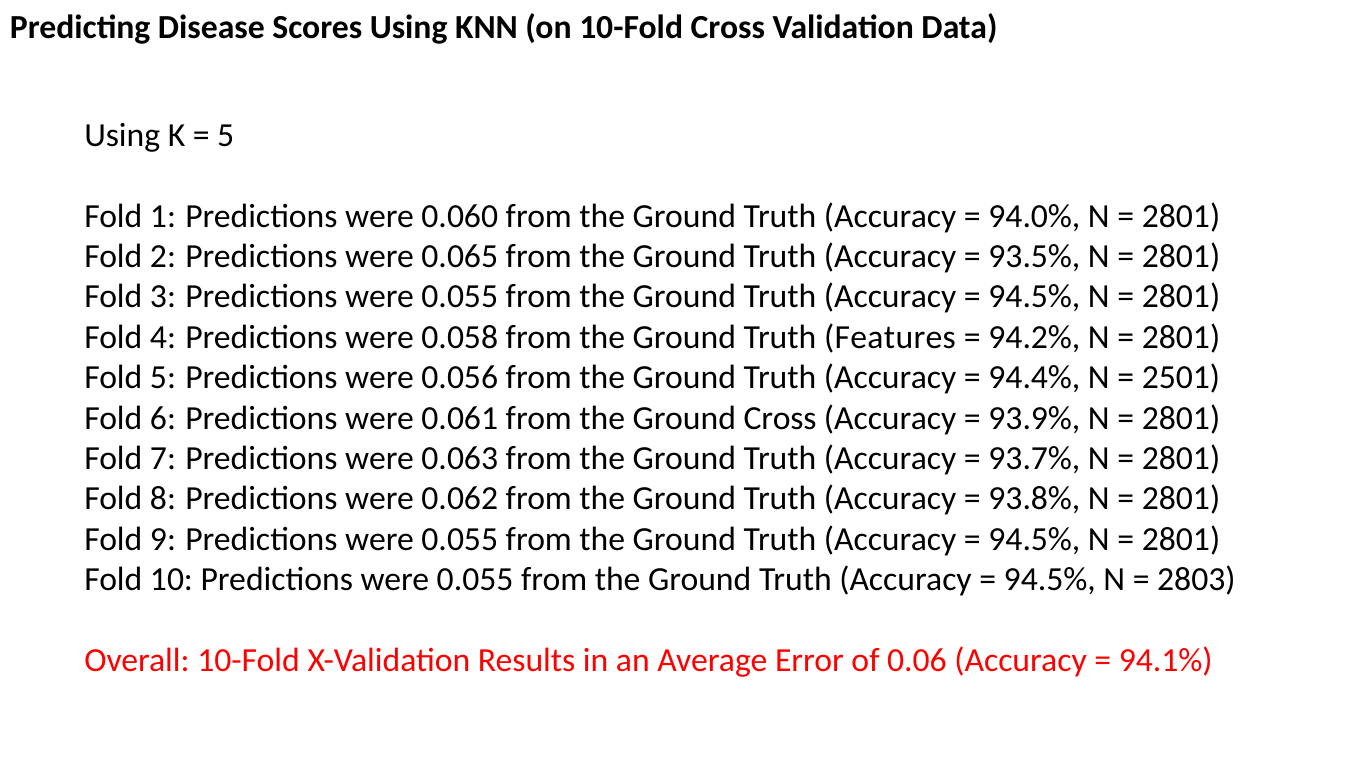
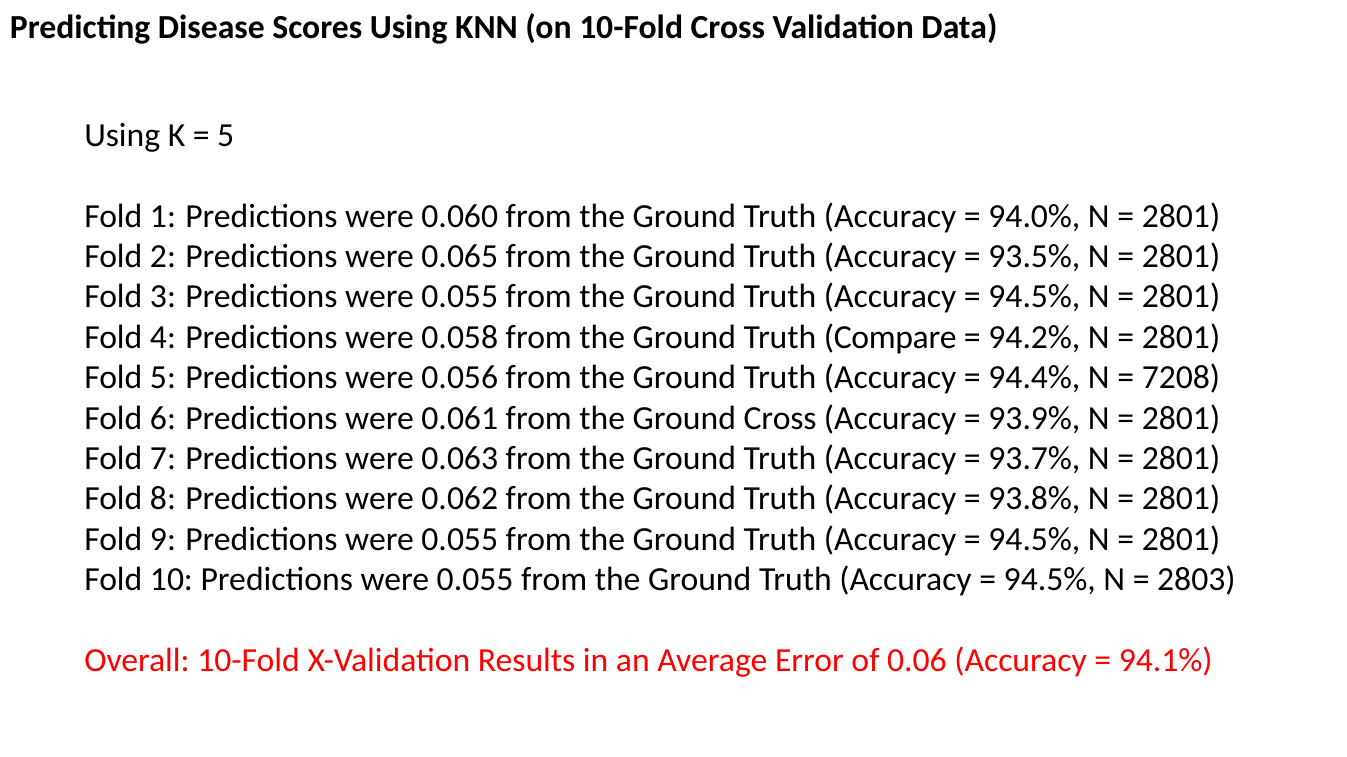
Features: Features -> Compare (890, 337)
2501: 2501 -> 7208 (1181, 378)
